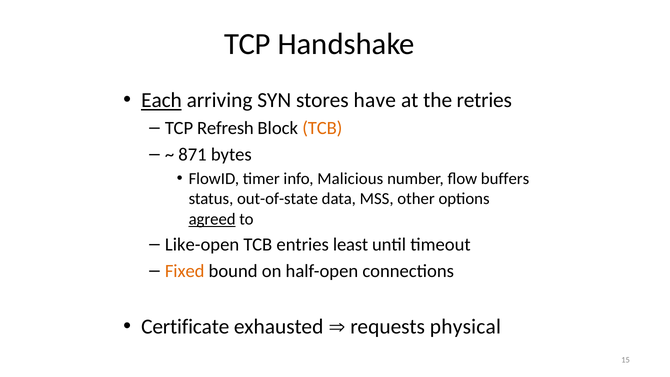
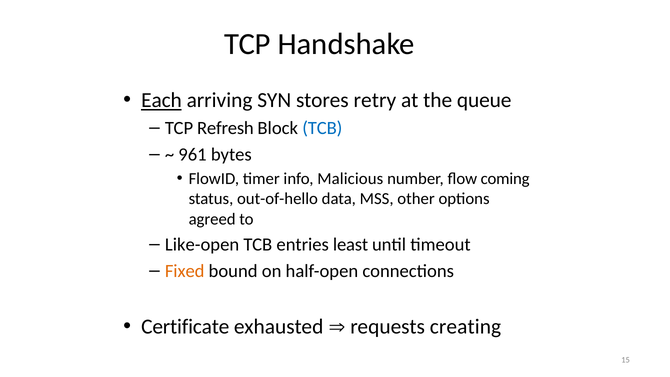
have: have -> retry (375, 100)
retries: retries -> queue (484, 100)
TCB colour: orange -> blue (322, 128)
871: 871 -> 961 (192, 154)
buffers: buffers -> coming (505, 179)
out-of-state: out-of-state -> out-of-hello (277, 199)
agreed underline: present -> none (212, 219)
physical: physical -> creating (465, 327)
